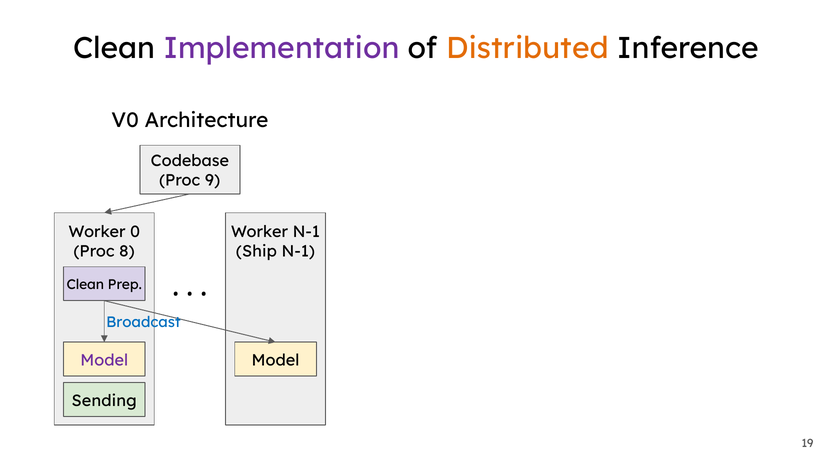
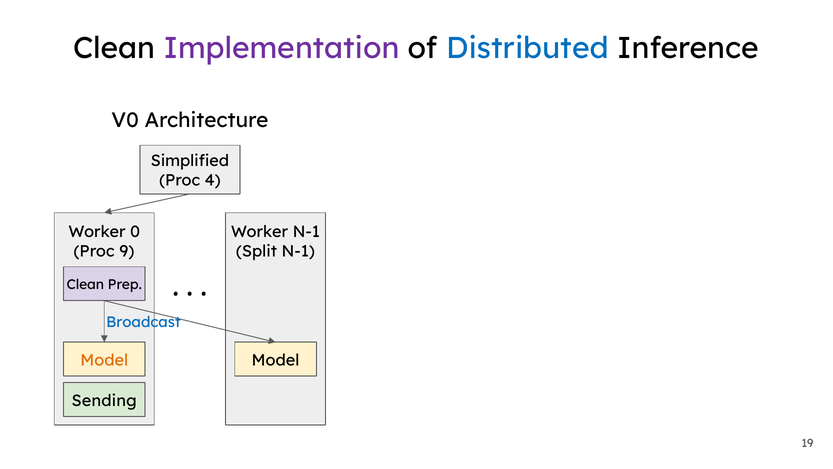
Distributed colour: orange -> blue (527, 48)
Codebase: Codebase -> Simplified (190, 161)
9: 9 -> 4 (213, 180)
8: 8 -> 9 (127, 251)
Ship: Ship -> Split (256, 251)
Model colour: purple -> orange (104, 360)
